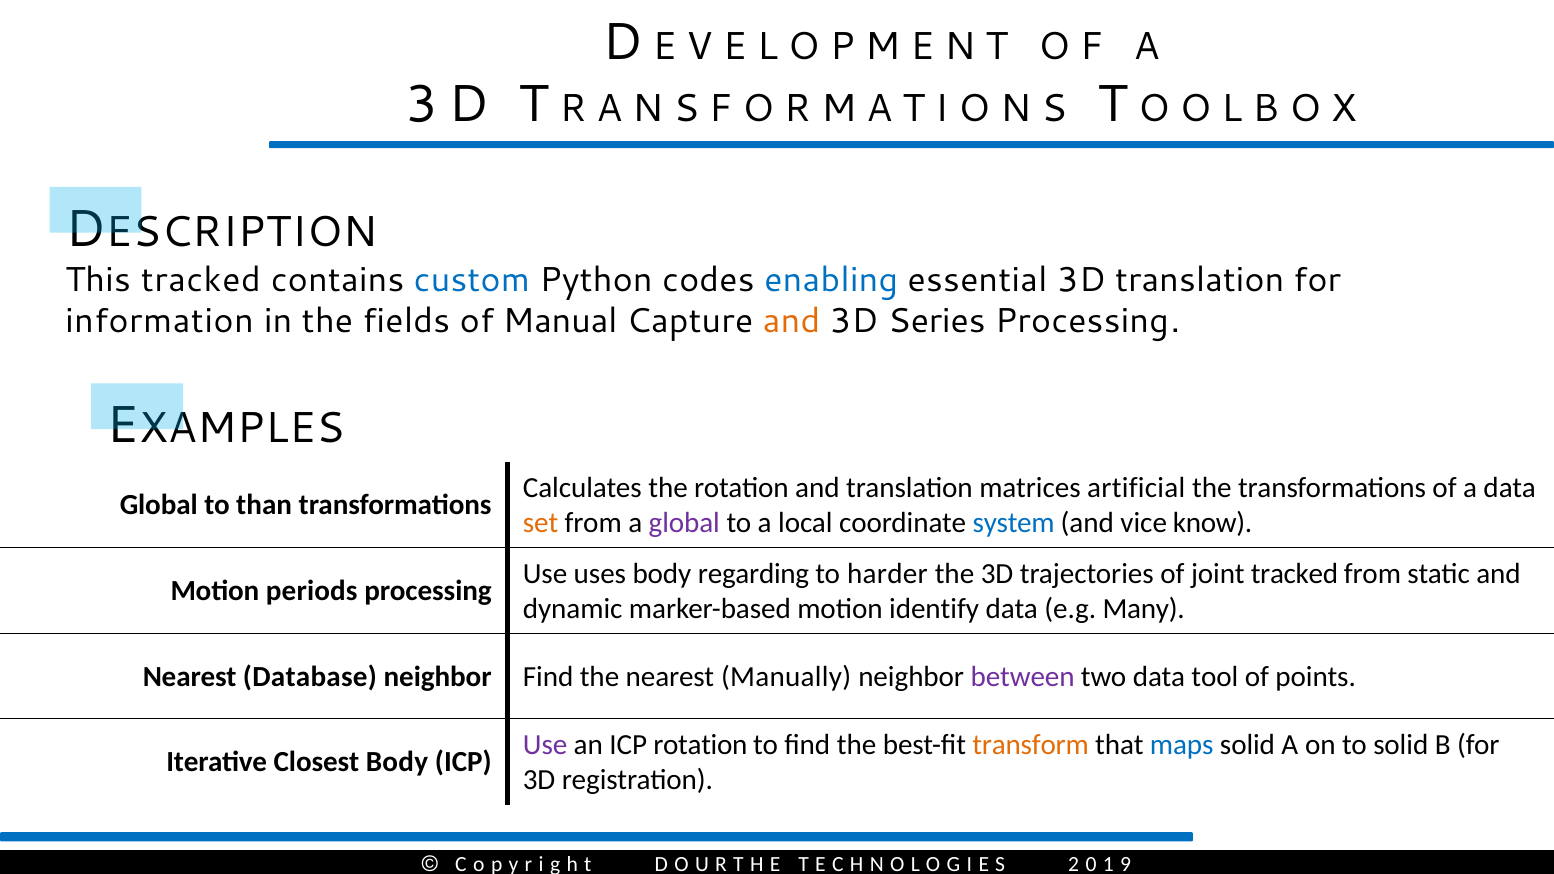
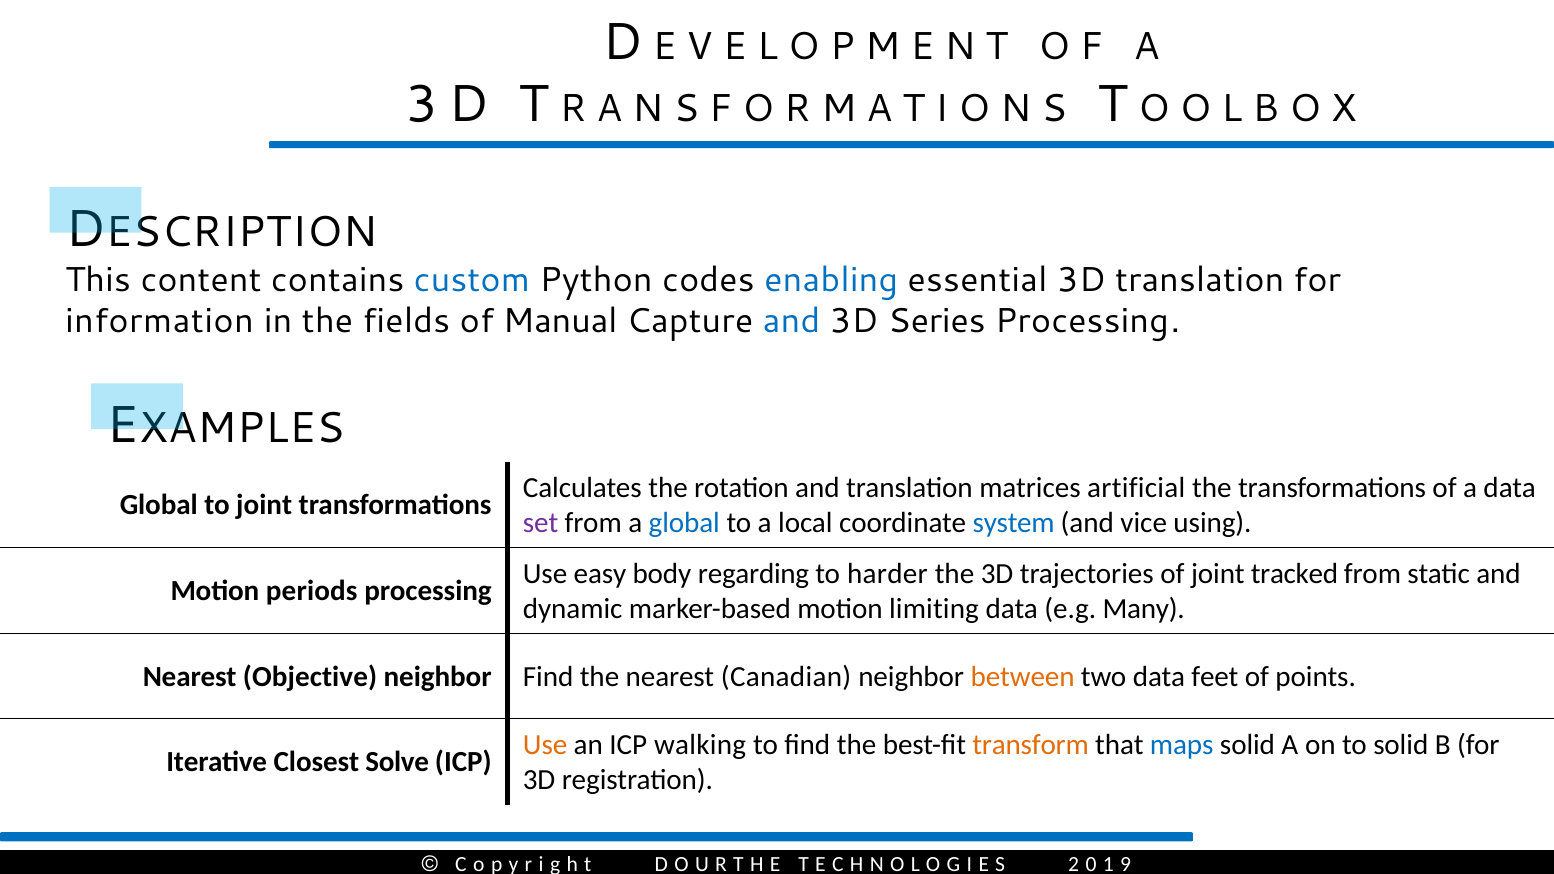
This tracked: tracked -> content (201, 280)
and colour: orange -> blue (792, 321)
to than: than -> joint (264, 505)
set colour: orange -> purple (541, 523)
global colour: purple -> blue (684, 523)
know: know -> using (1213, 523)
uses: uses -> easy (600, 574)
identify: identify -> limiting (934, 609)
Database: Database -> Objective (310, 677)
Manually: Manually -> Canadian (786, 677)
between colour: purple -> orange (1023, 677)
tool: tool -> feet (1215, 677)
Use colour: purple -> orange (545, 745)
ICP rotation: rotation -> walking (700, 745)
Closest Body: Body -> Solve (397, 762)
